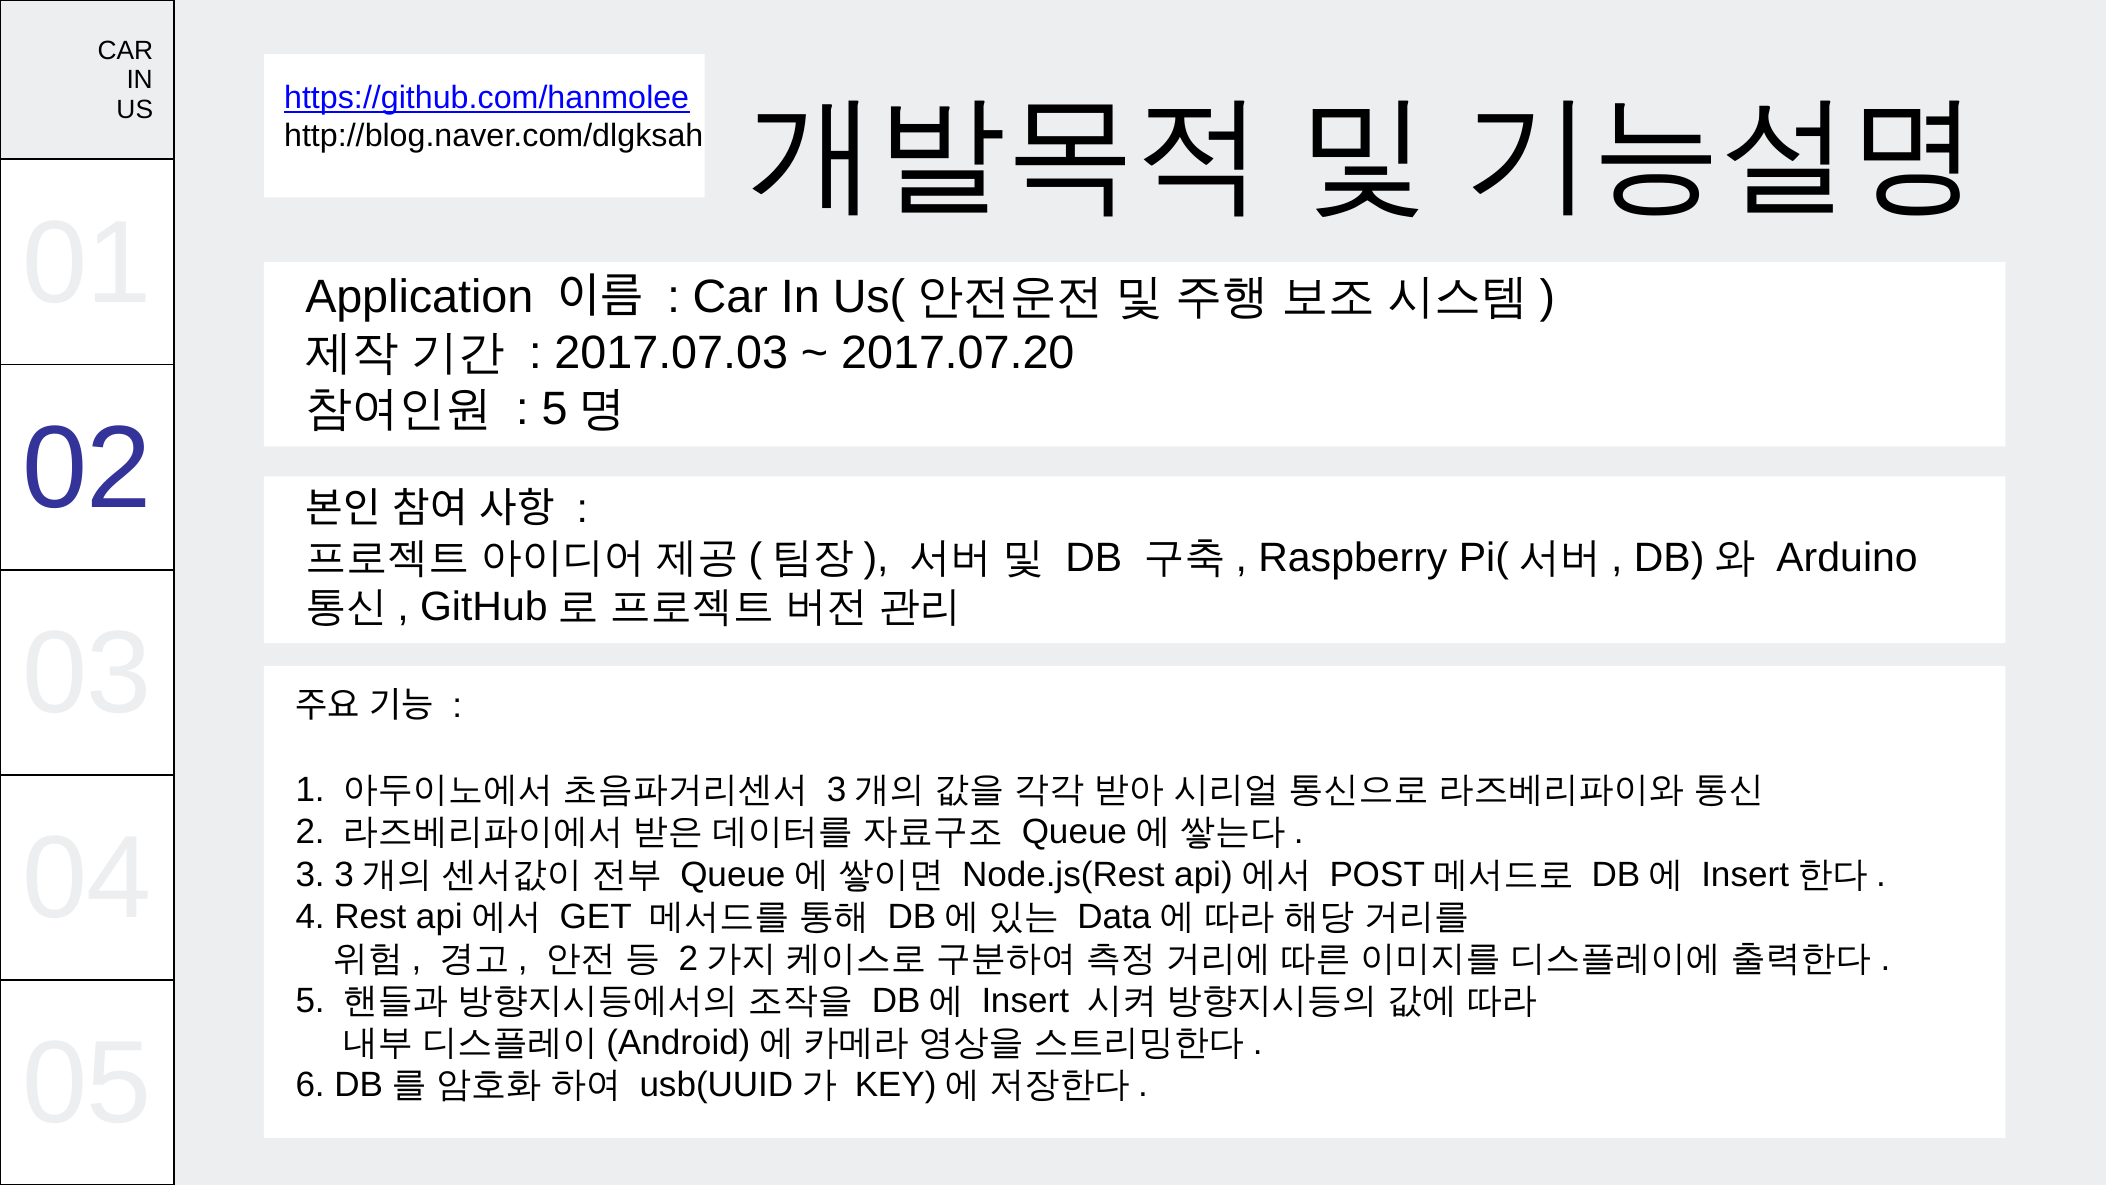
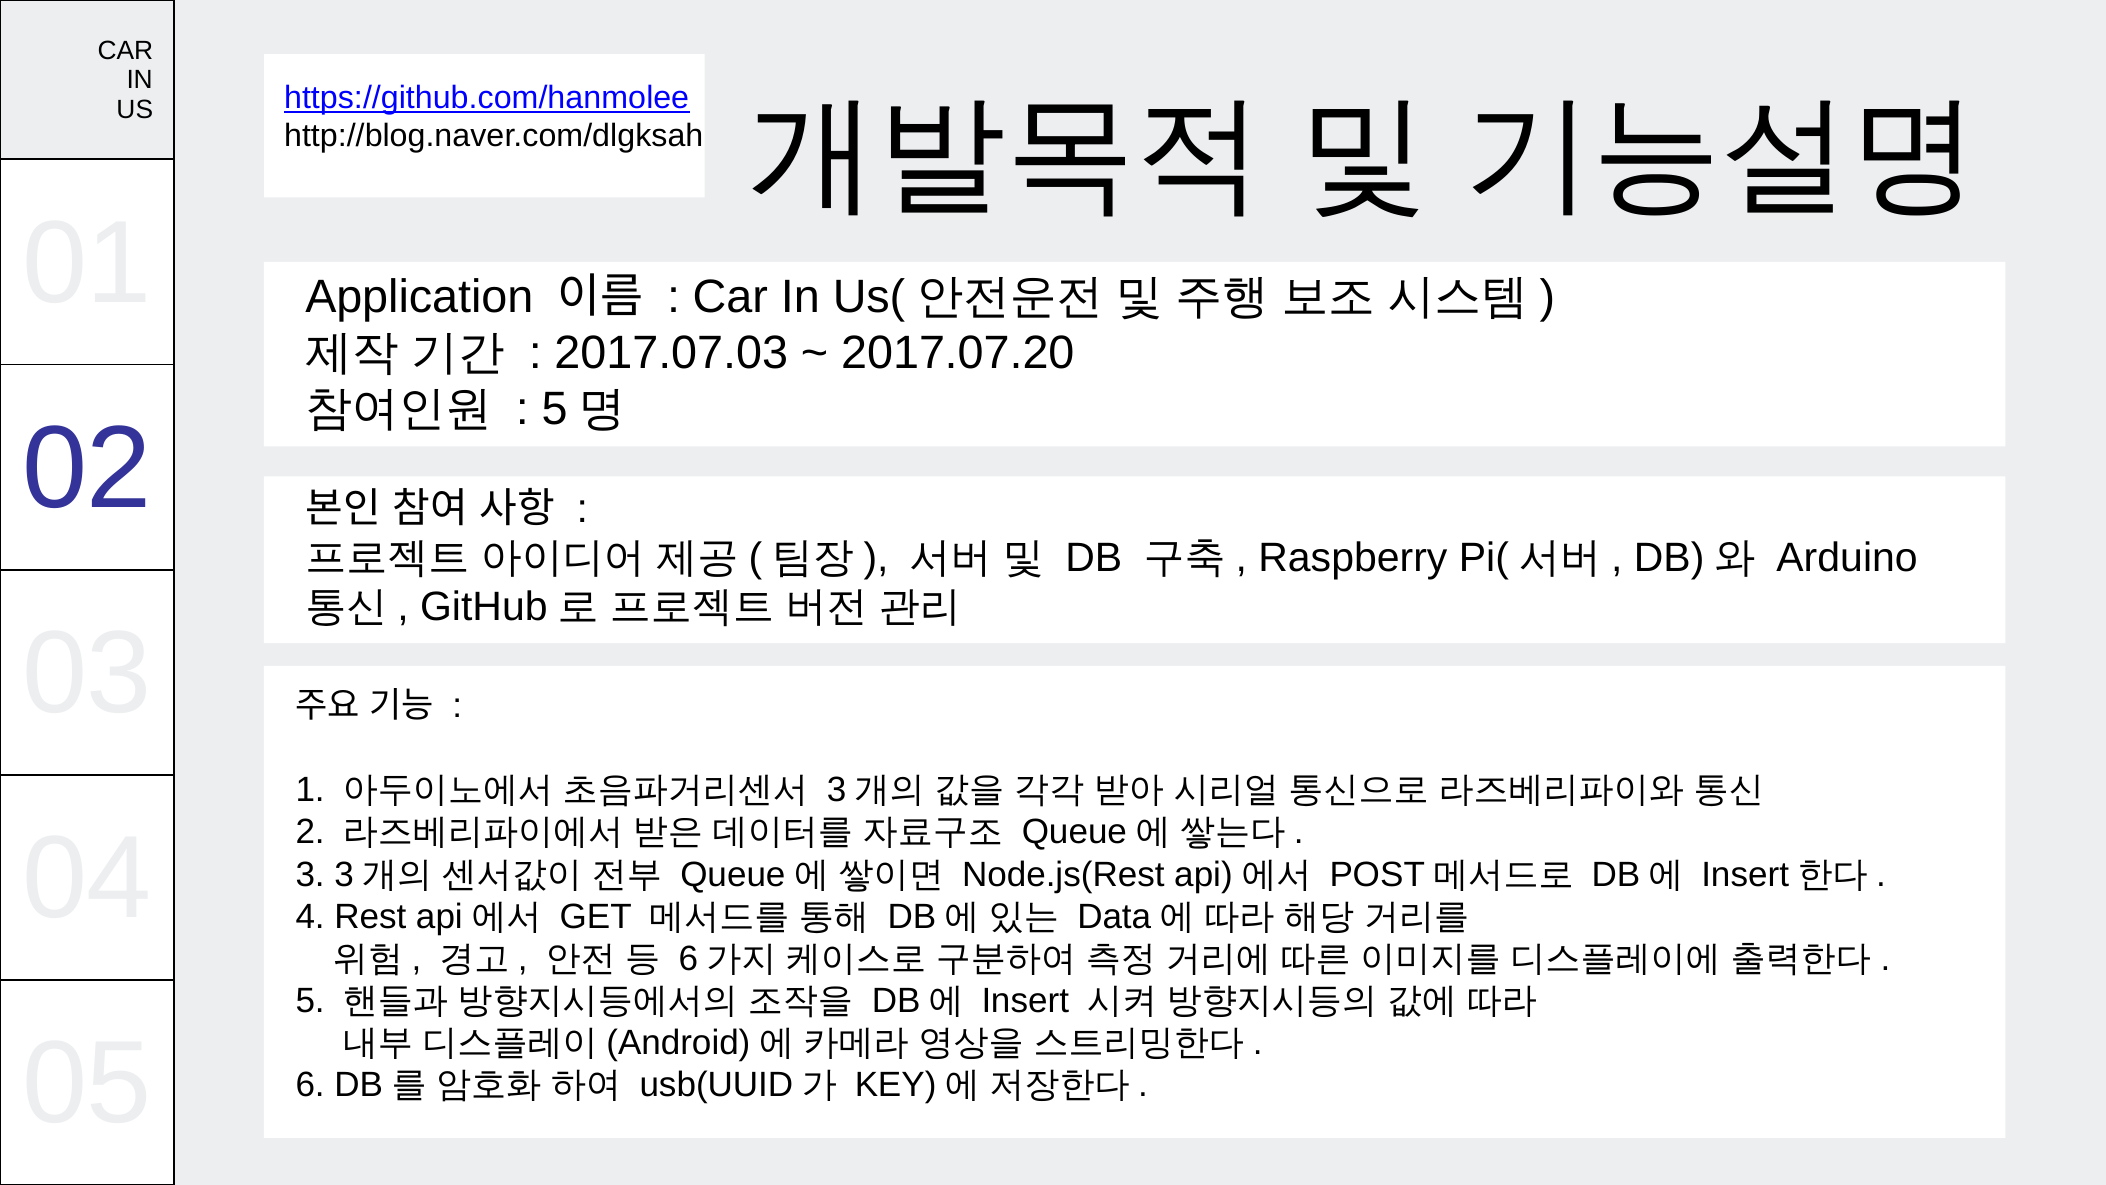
2: 2 -> 6 (688, 959)
